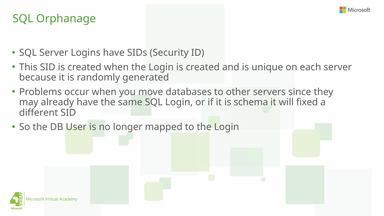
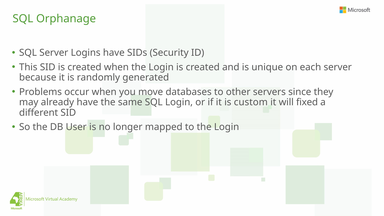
schema: schema -> custom (251, 102)
